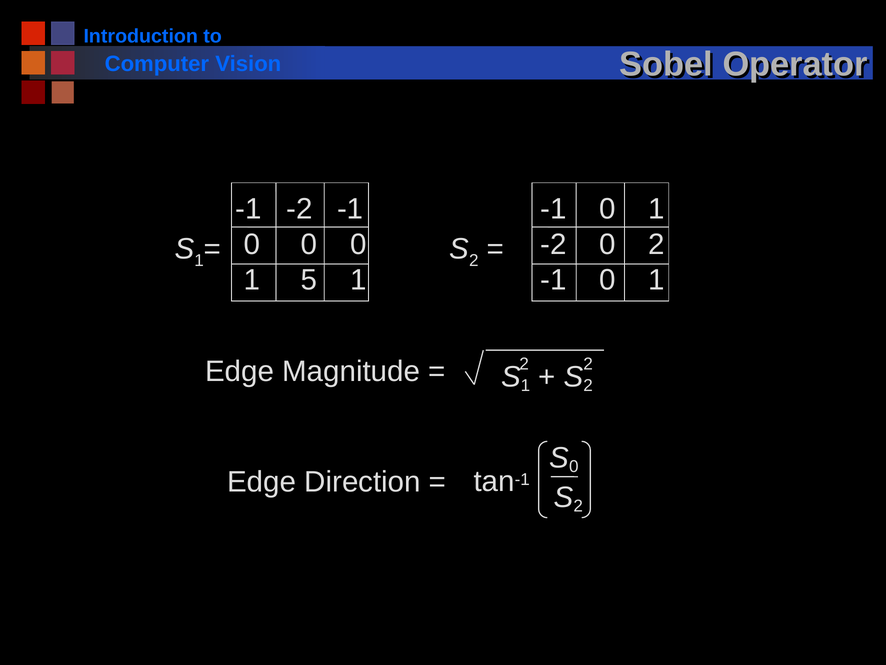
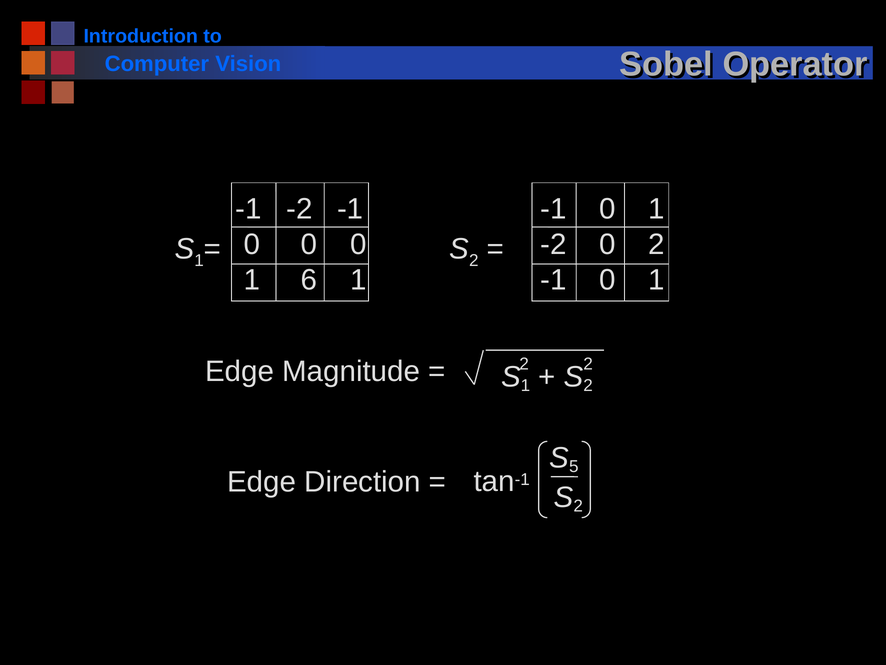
5: 5 -> 6 (309, 280)
0: 0 -> 5 (574, 466)
